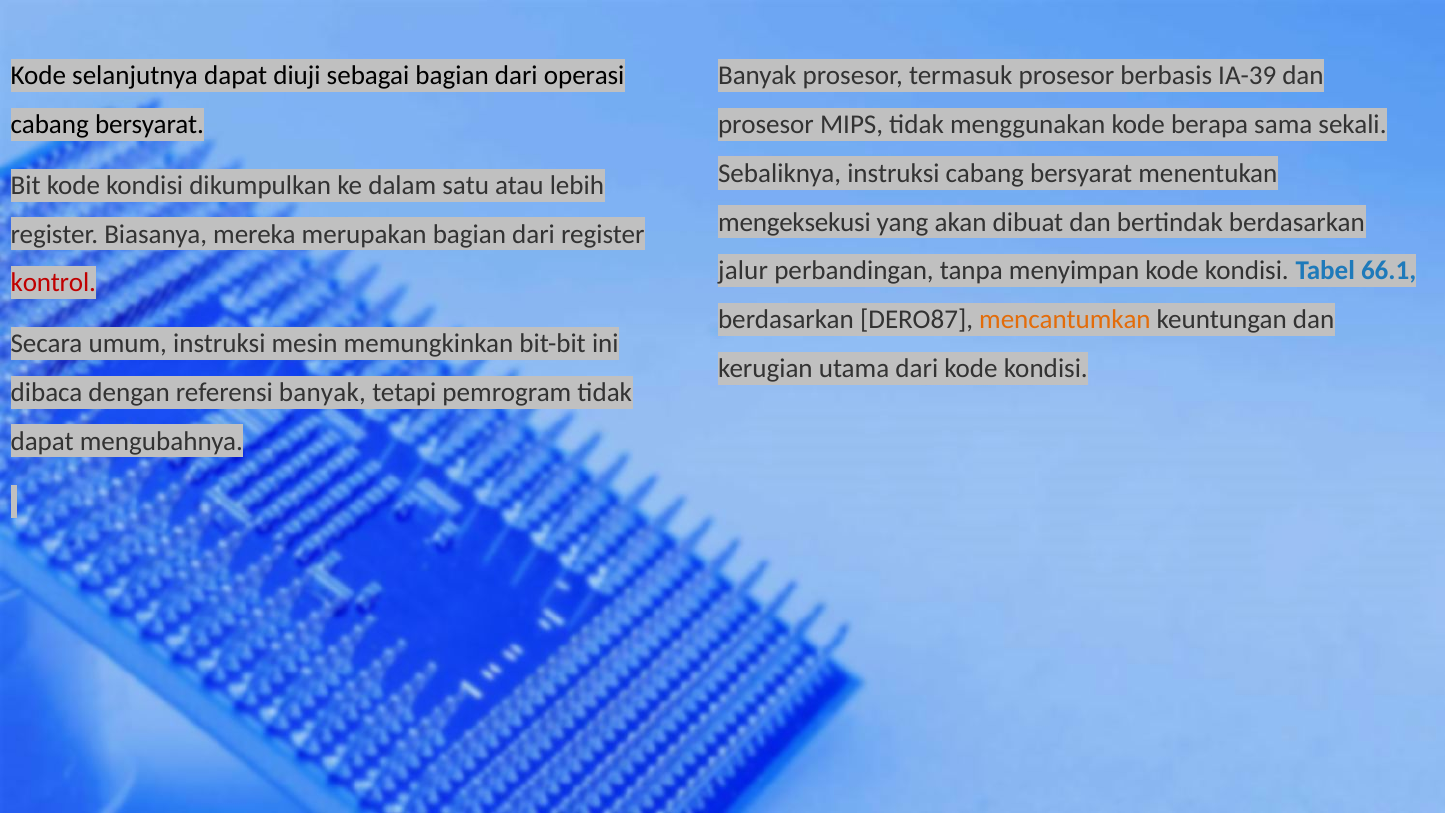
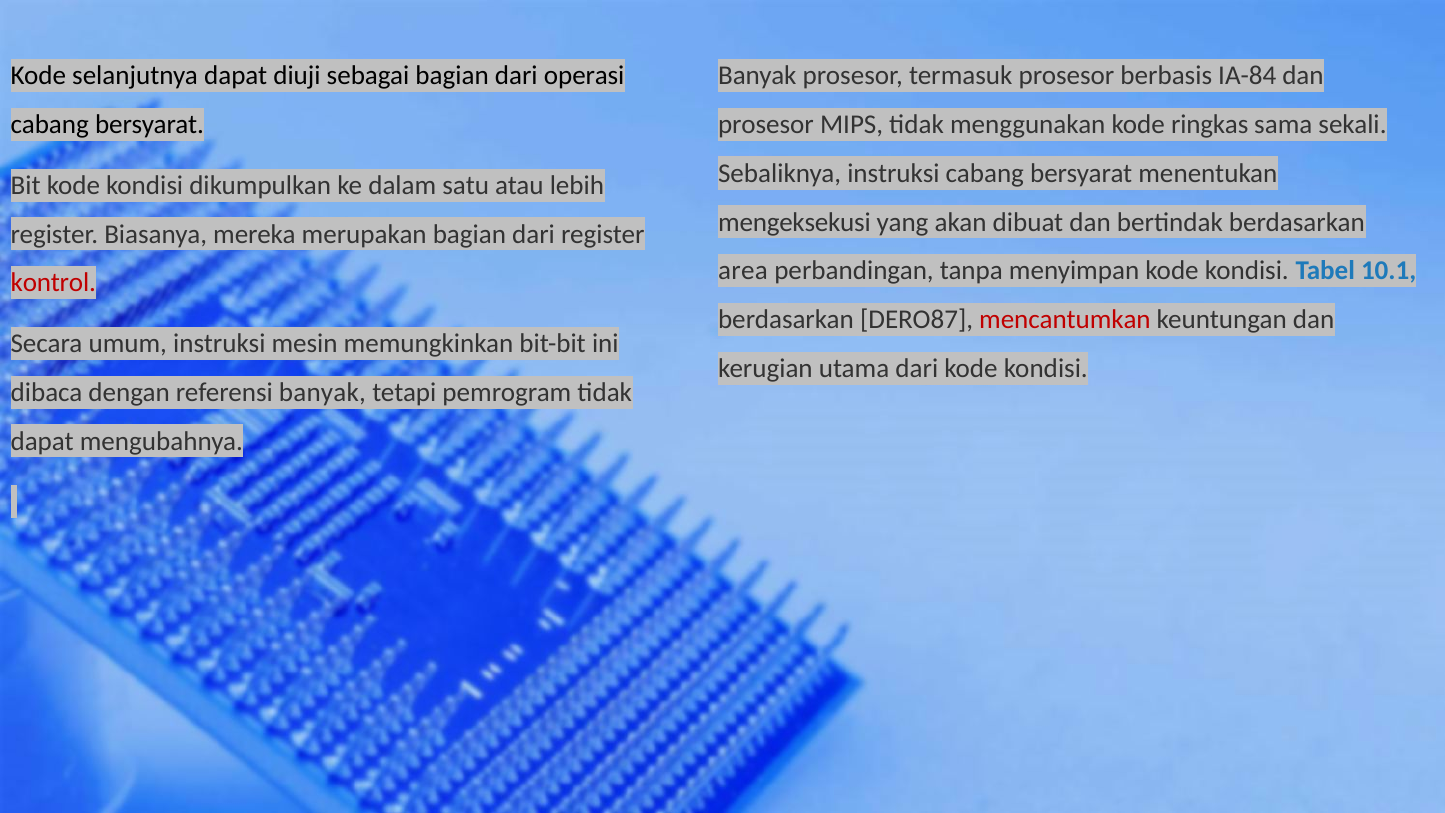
IA-39: IA-39 -> IA-84 (1247, 76)
berapa: berapa -> ringkas (1210, 124)
jalur: jalur -> area (743, 271)
66.1: 66.1 -> 10.1 (1389, 271)
mencantumkan colour: orange -> red (1065, 320)
